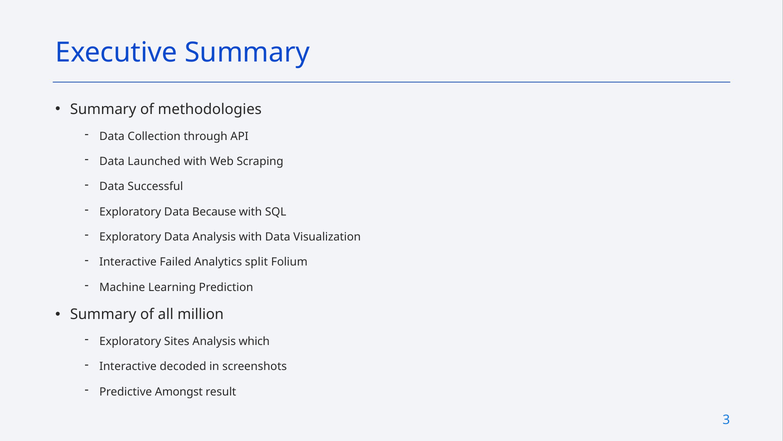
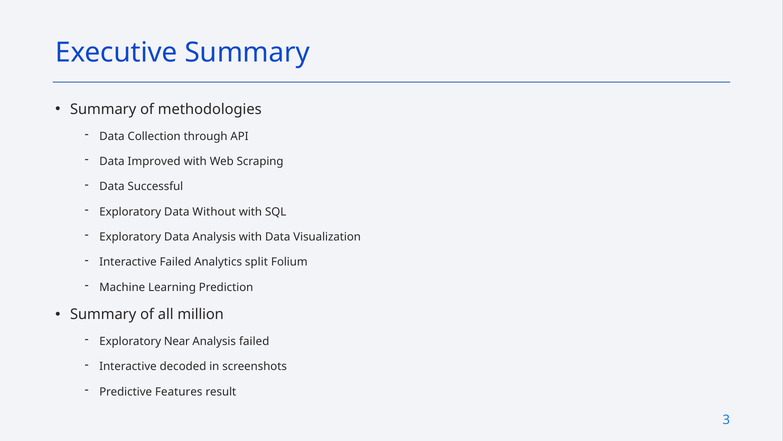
Launched: Launched -> Improved (154, 161)
Because: Because -> Without (214, 212)
Sites: Sites -> Near (177, 341)
Analysis which: which -> failed (254, 341)
Amongst: Amongst -> Features (179, 391)
